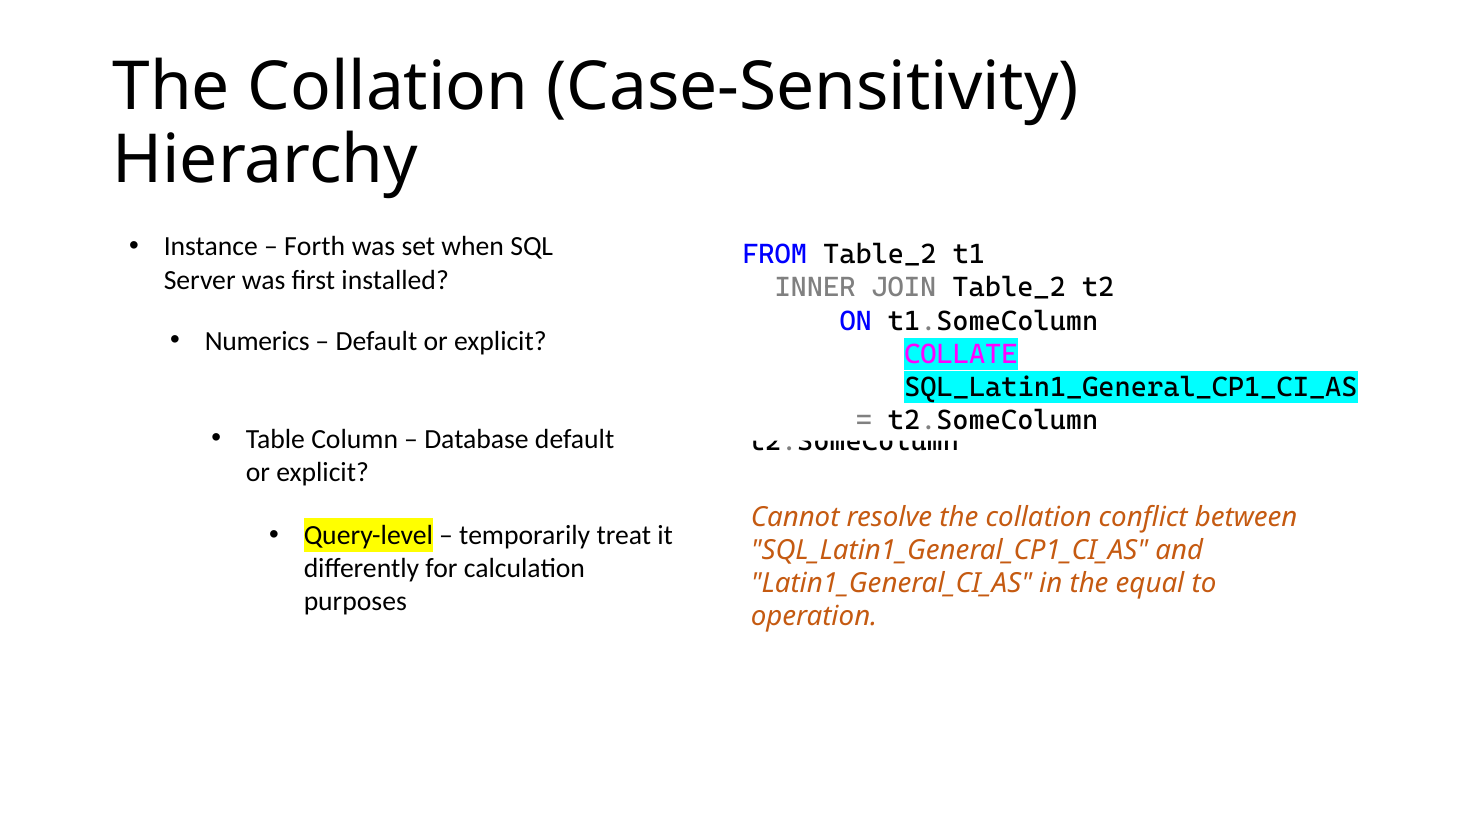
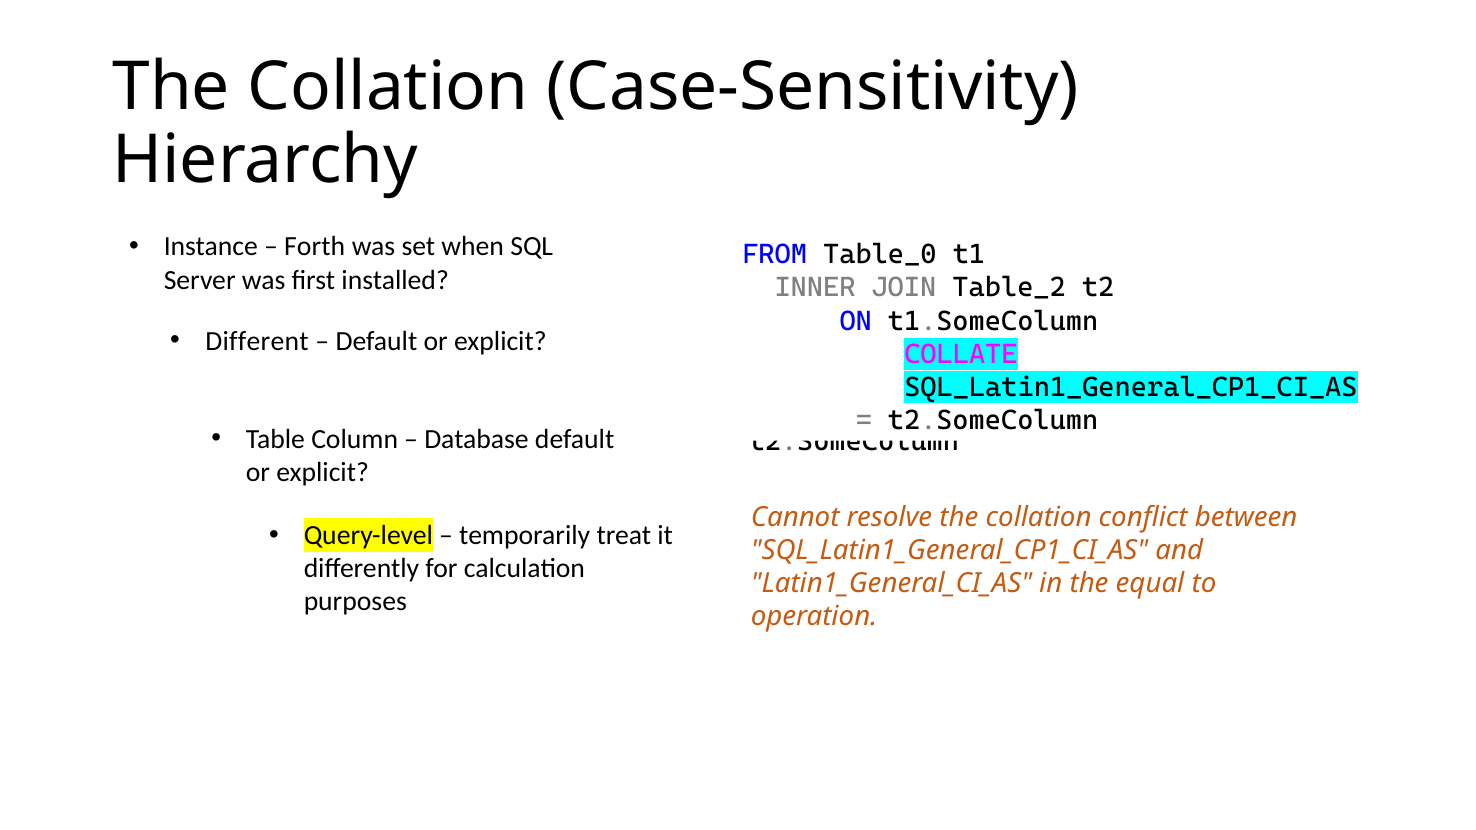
FROM Table_2: Table_2 -> Table_0 (880, 255)
Numerics: Numerics -> Different (257, 341)
